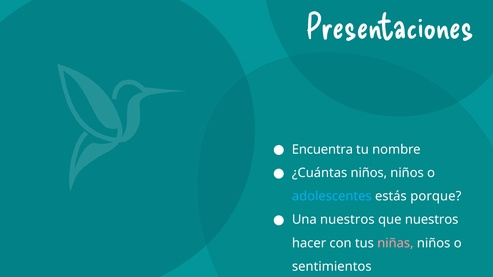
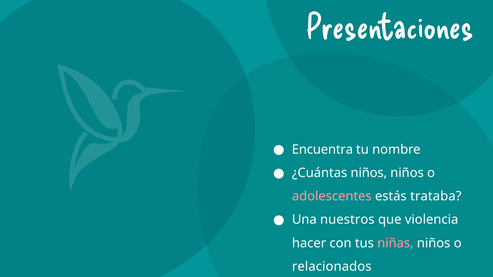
adolescentes colour: light blue -> pink (332, 197)
porque: porque -> trataba (436, 197)
que nuestros: nuestros -> violencia (432, 220)
sentimientos: sentimientos -> relacionados (332, 267)
